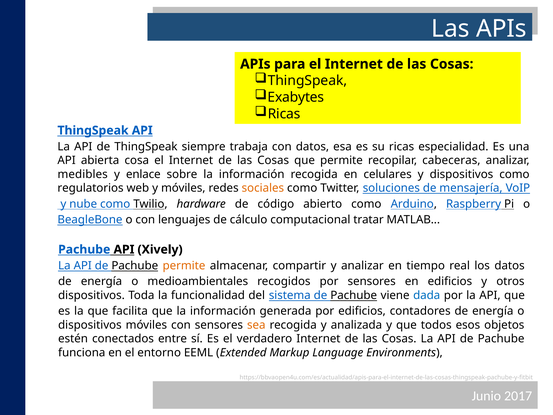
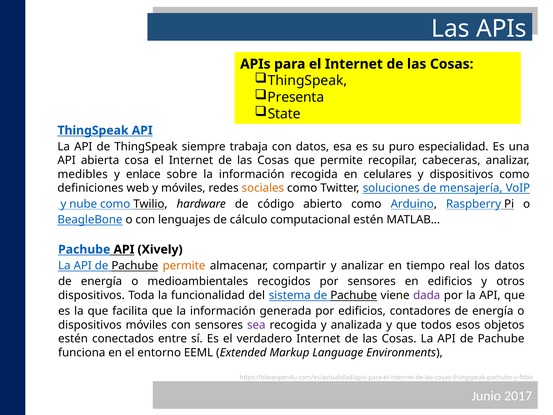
Exabytes: Exabytes -> Presenta (296, 97)
Ricas: Ricas -> State (284, 114)
su ricas: ricas -> puro (402, 147)
regulatorios: regulatorios -> definiciones (90, 188)
computacional tratar: tratar -> estén (368, 220)
dada colour: blue -> purple (427, 295)
sea colour: orange -> purple (256, 325)
